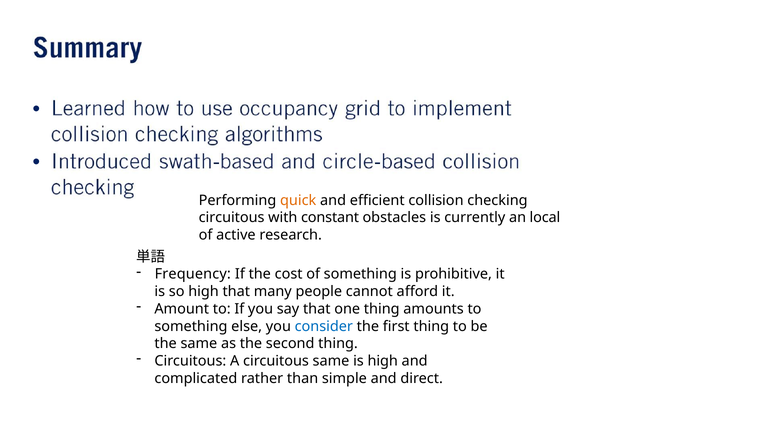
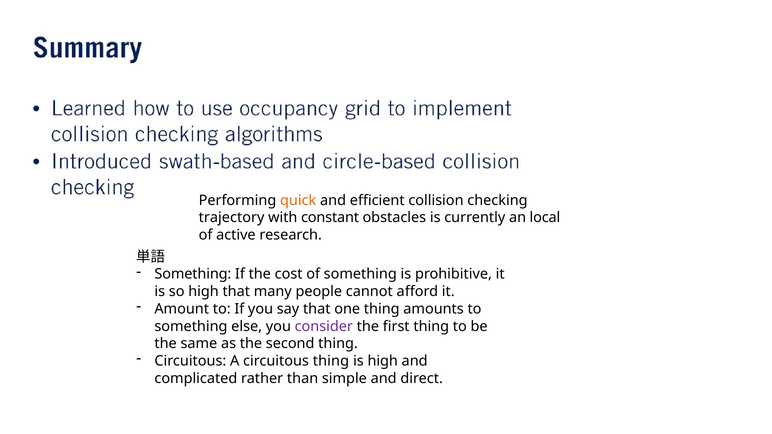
circuitous: circuitous -> trajectory (232, 218)
Frequency: Frequency -> Something (193, 274)
consider colour: blue -> purple (324, 326)
circuitous same: same -> thing (331, 361)
